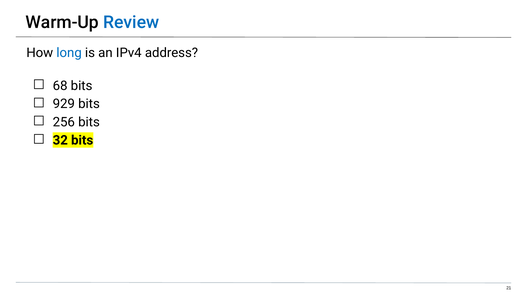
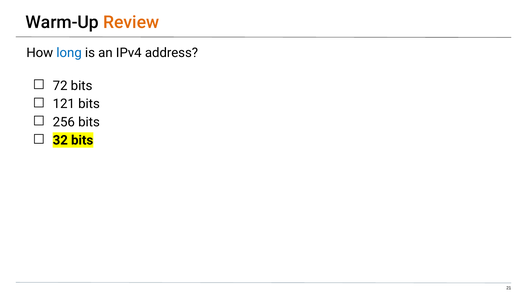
Review colour: blue -> orange (131, 22)
68: 68 -> 72 (60, 86)
929: 929 -> 121 (64, 104)
